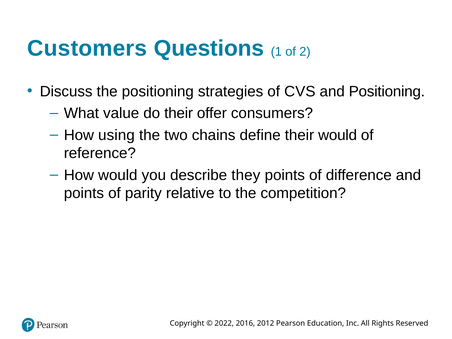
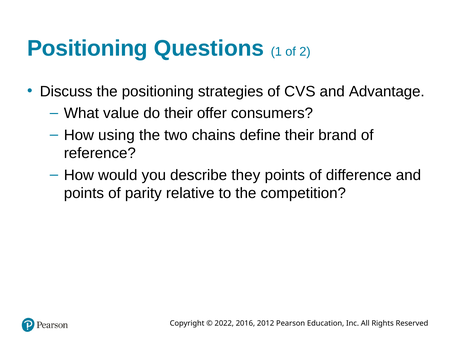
Customers: Customers -> Positioning (87, 48)
and Positioning: Positioning -> Advantage (387, 91)
their would: would -> brand (338, 135)
